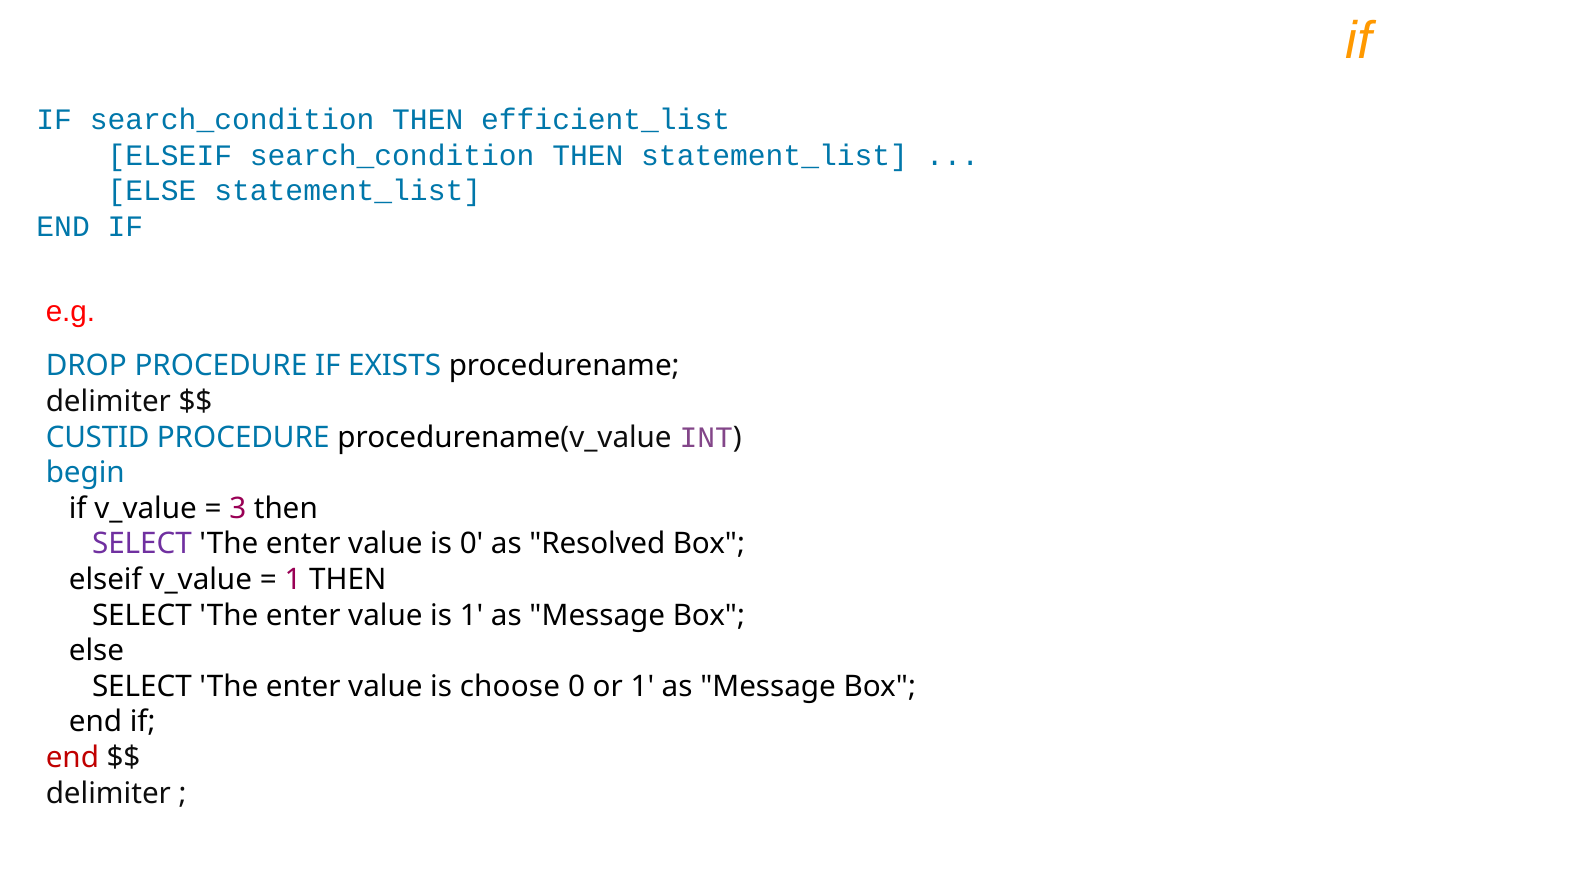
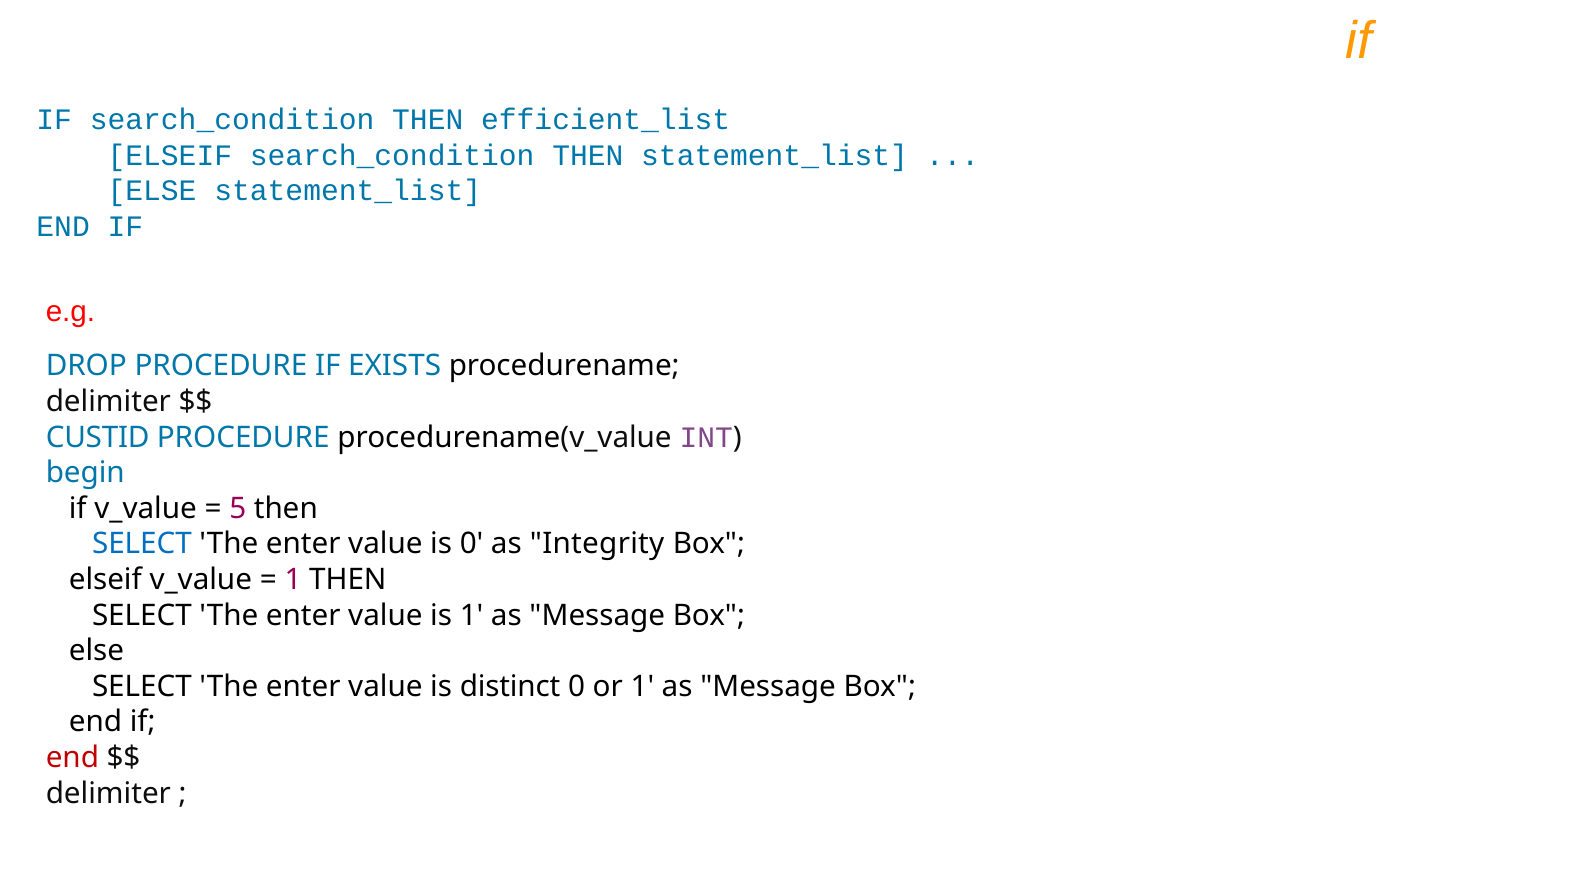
3: 3 -> 5 (238, 508)
SELECT colour: purple -> blue (142, 544)
Resolved: Resolved -> Integrity (597, 544)
choose: choose -> distinct (510, 686)
